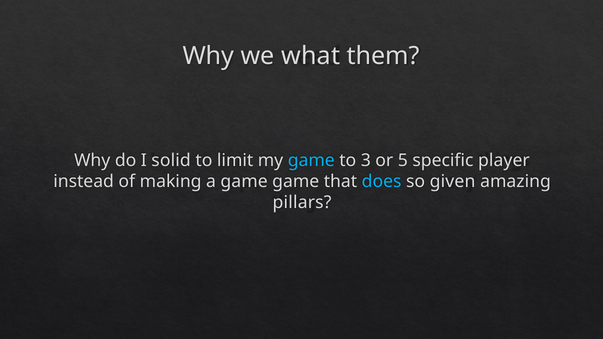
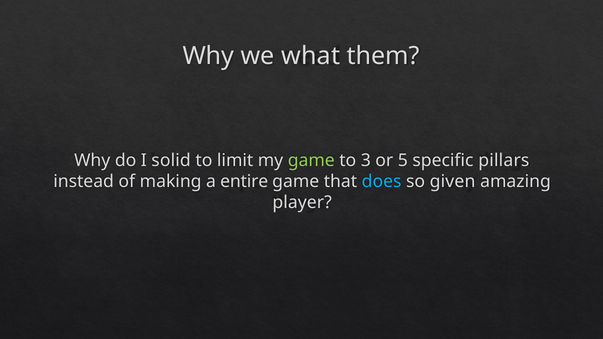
game colour: light blue -> light green (311, 161)
player: player -> pillars (504, 161)
a game: game -> entire (244, 182)
pillars: pillars -> player (302, 203)
